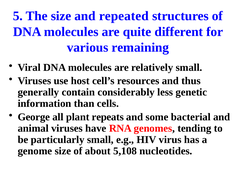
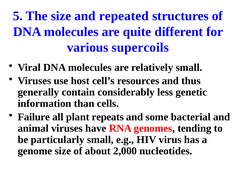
remaining: remaining -> supercoils (140, 47)
George: George -> Failure (34, 117)
5,108: 5,108 -> 2,000 (125, 151)
